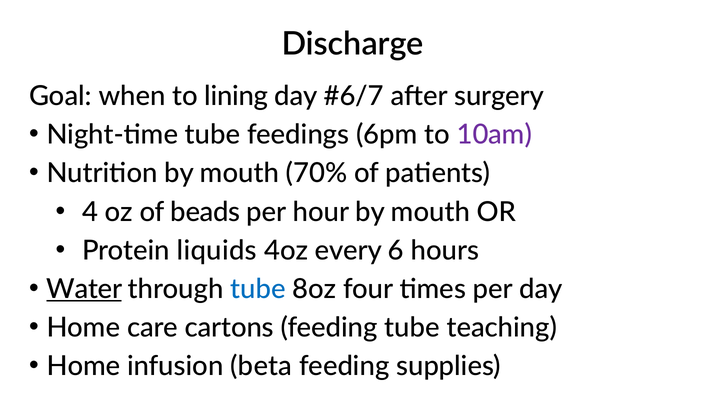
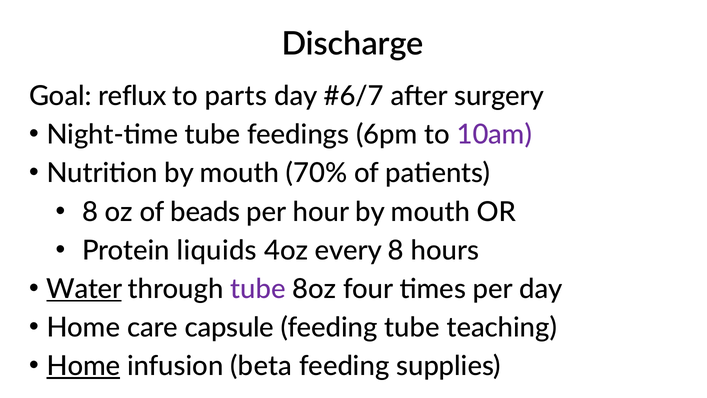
when: when -> reflux (132, 96)
lining: lining -> parts (236, 96)
4: 4 -> 8 (90, 212)
every 6: 6 -> 8 (396, 250)
tube colour: blue -> purple (258, 289)
cartons: cartons -> capsule (229, 327)
Home underline: none -> present (83, 366)
